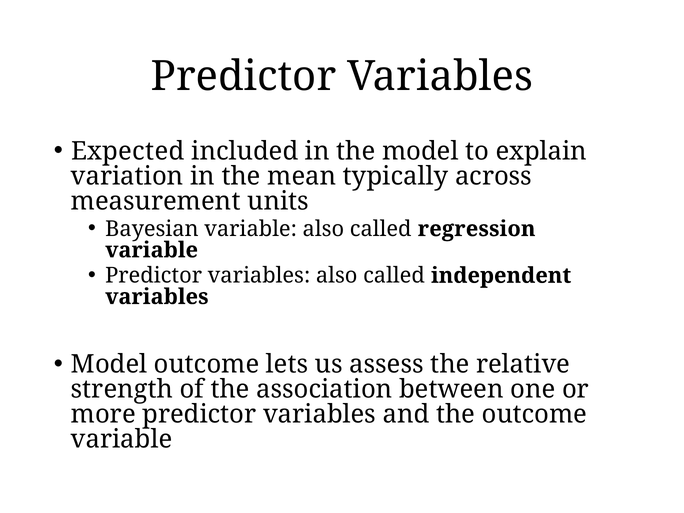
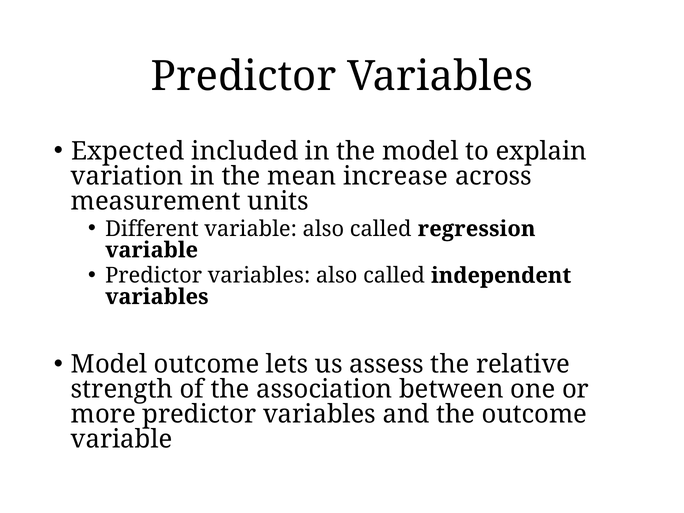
typically: typically -> increase (396, 176)
Bayesian: Bayesian -> Different (152, 229)
